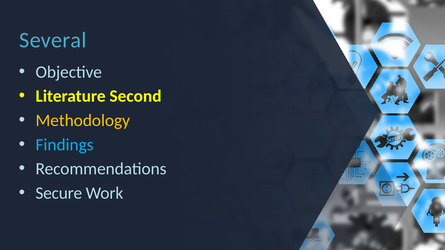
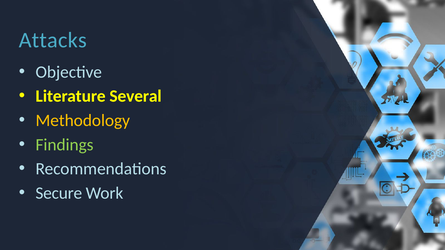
Several: Several -> Attacks (53, 40)
Second: Second -> Several (136, 96)
Findings colour: light blue -> light green (65, 145)
